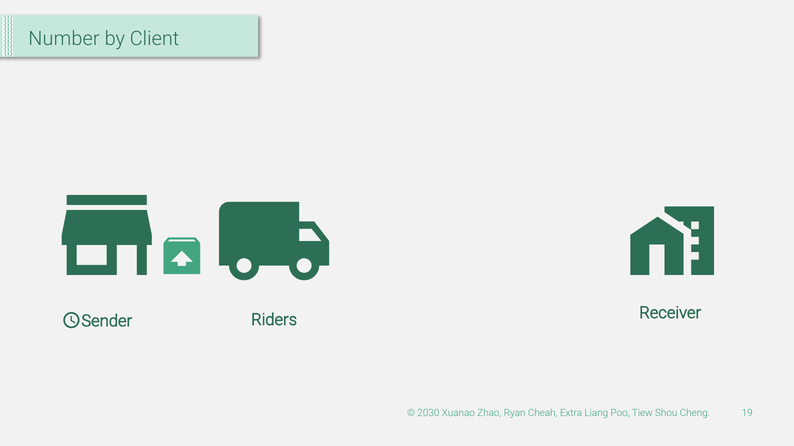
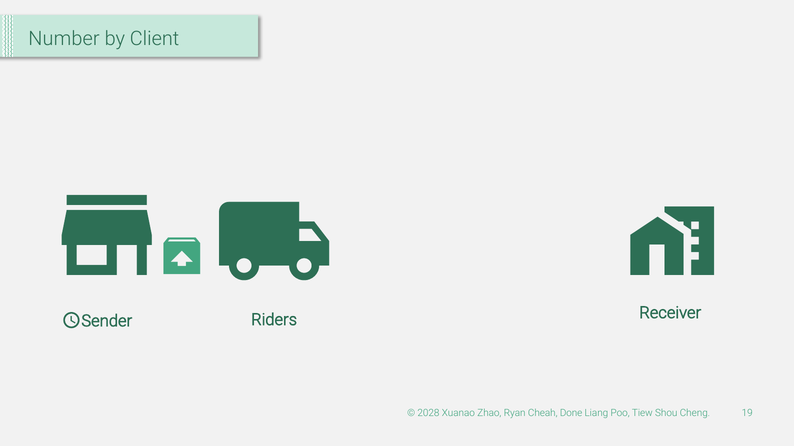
2030: 2030 -> 2028 (428, 414)
Extra: Extra -> Done (571, 414)
